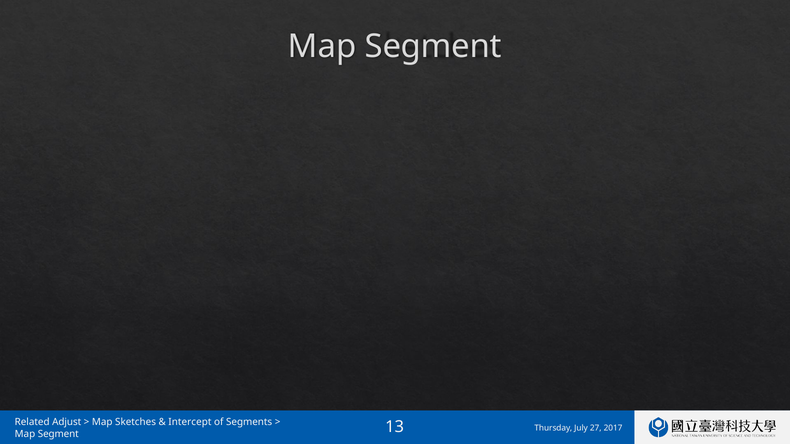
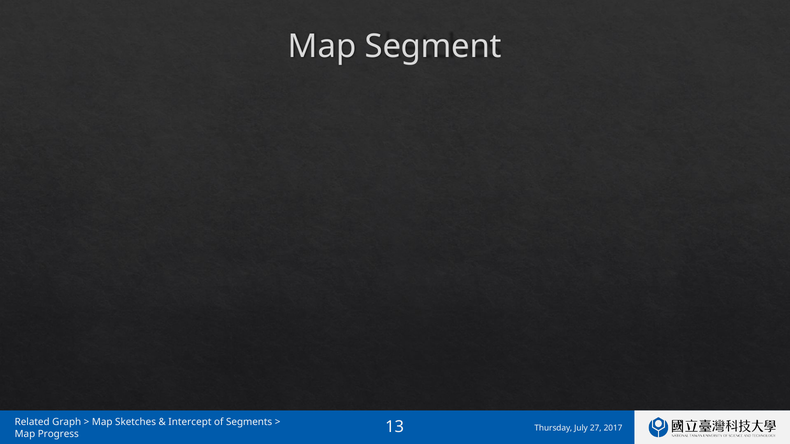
Adjust: Adjust -> Graph (67, 422)
Segment: Segment -> Progress (58, 434)
